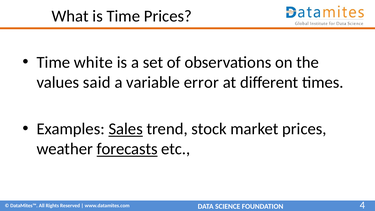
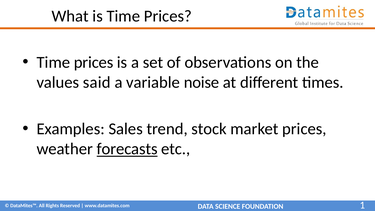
white: white -> prices (94, 62)
error: error -> noise (202, 82)
Sales underline: present -> none (126, 129)
4: 4 -> 1 (362, 205)
